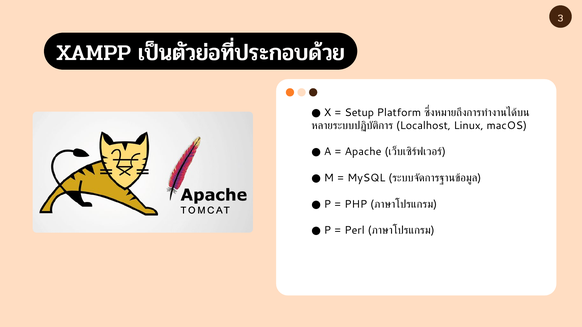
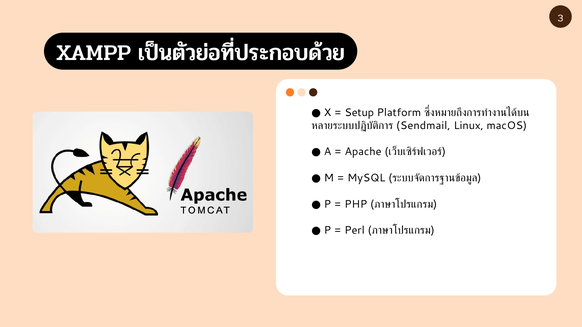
Localhost: Localhost -> Sendmail (423, 126)
